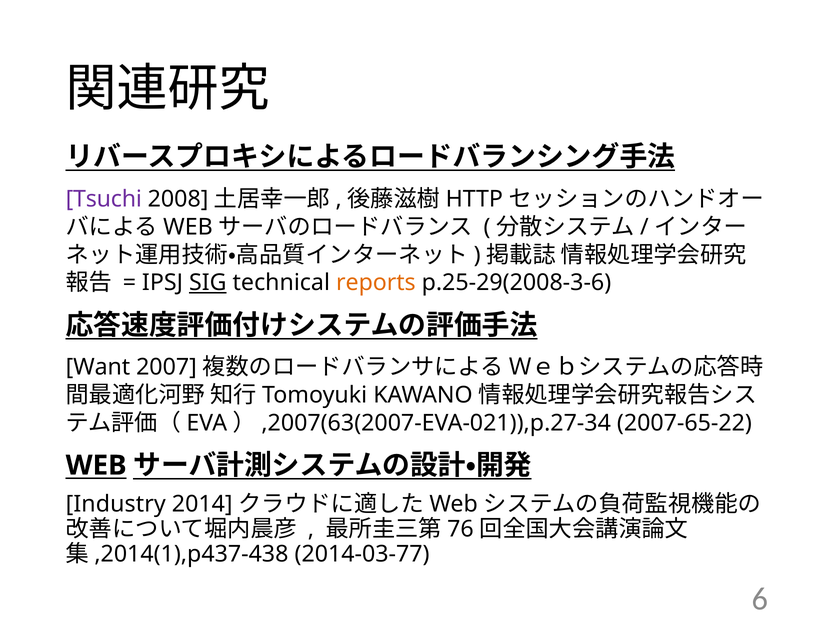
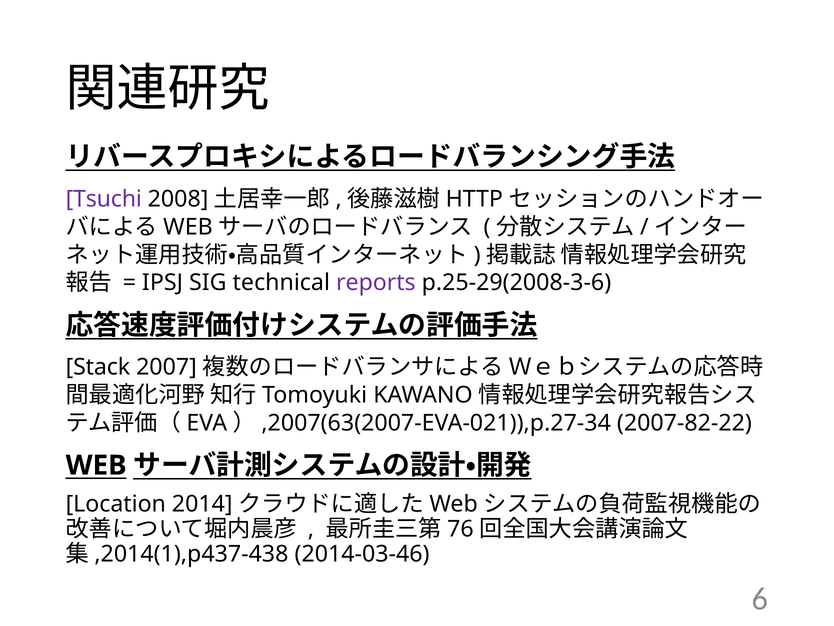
SIG underline: present -> none (208, 283)
reports colour: orange -> purple (376, 283)
Want: Want -> Stack (98, 367)
2007-65-22: 2007-65-22 -> 2007-82-22 (684, 423)
Industry: Industry -> Location (116, 504)
2014-03-77: 2014-03-77 -> 2014-03-46 (362, 554)
